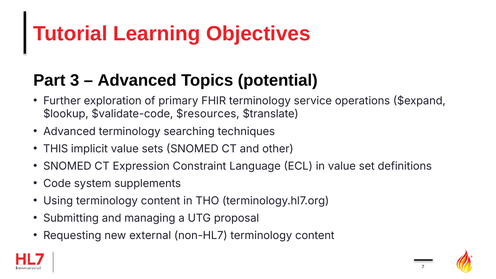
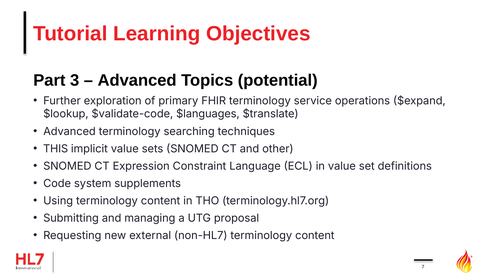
$resources: $resources -> $languages (208, 114)
